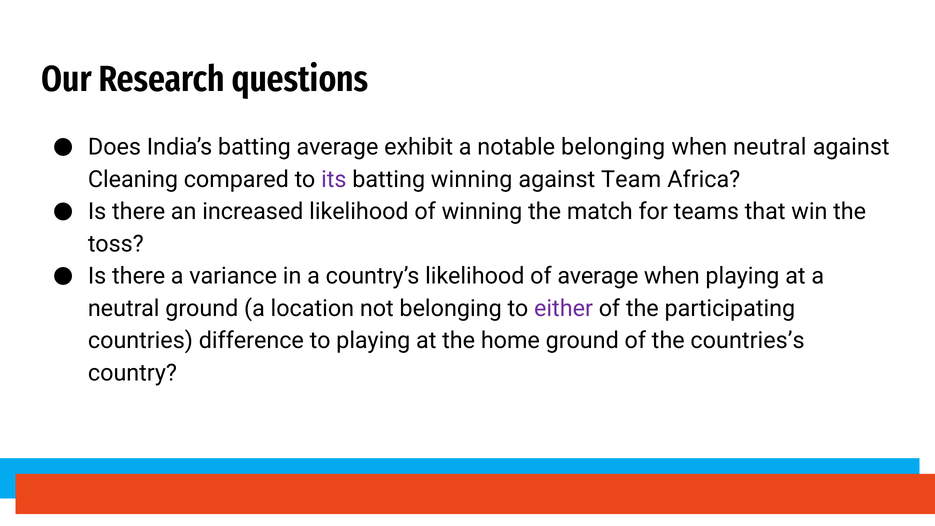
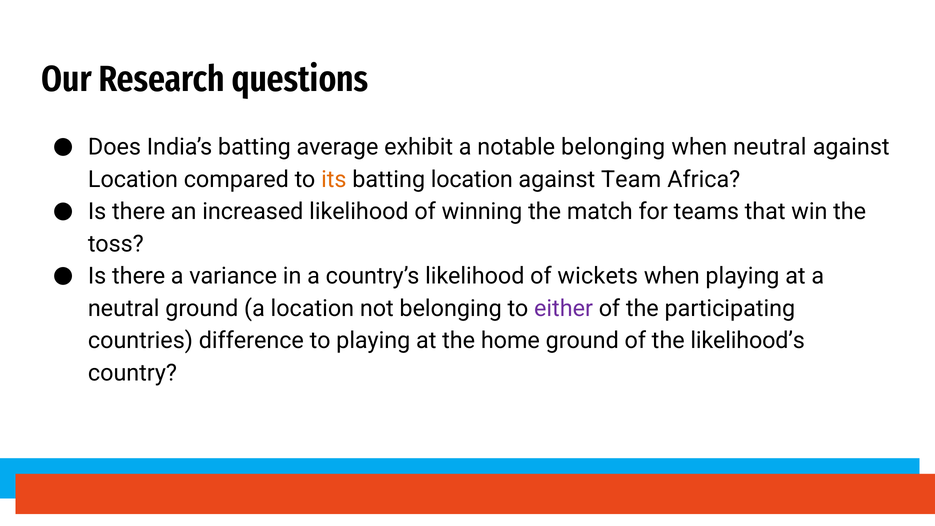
Cleaning: Cleaning -> Location (133, 179)
its colour: purple -> orange (334, 179)
batting winning: winning -> location (472, 179)
of average: average -> wickets (598, 276)
countries’s: countries’s -> likelihood’s (748, 341)
